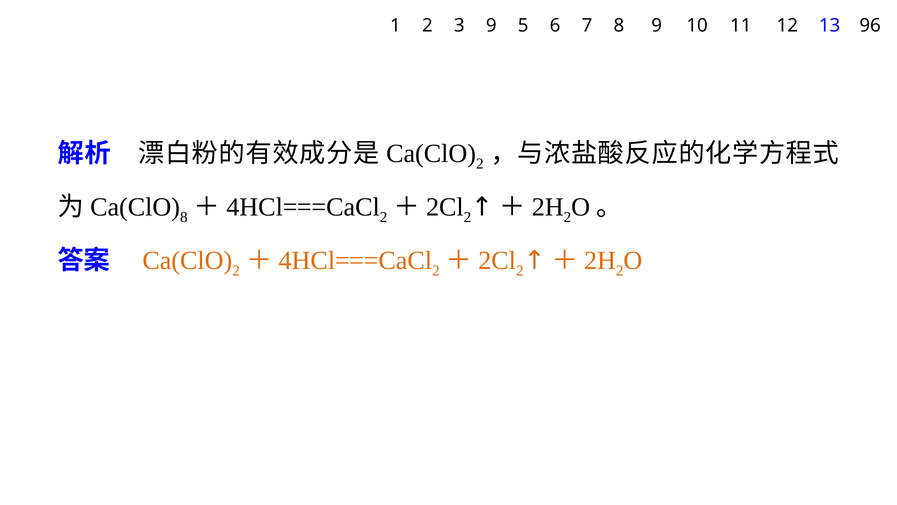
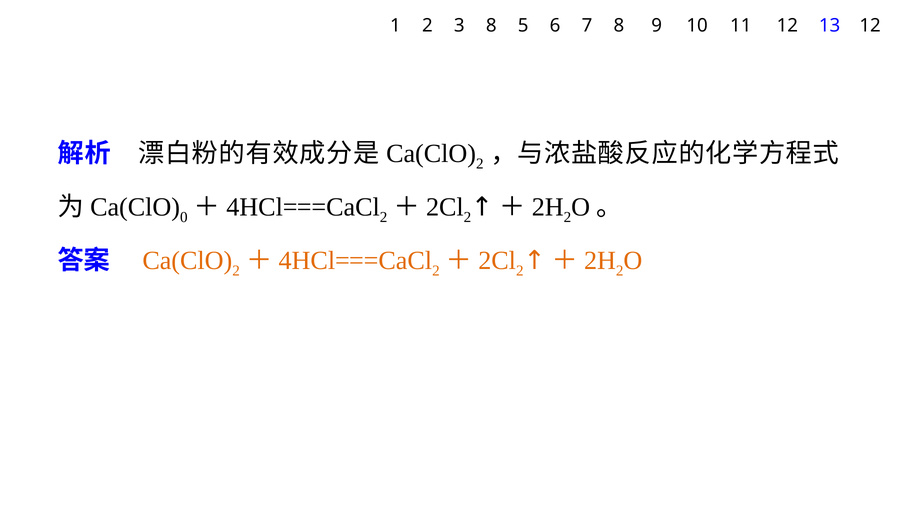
3 9: 9 -> 8 (491, 26)
13 96: 96 -> 12 (870, 26)
8: 8 -> 0 (184, 217)
